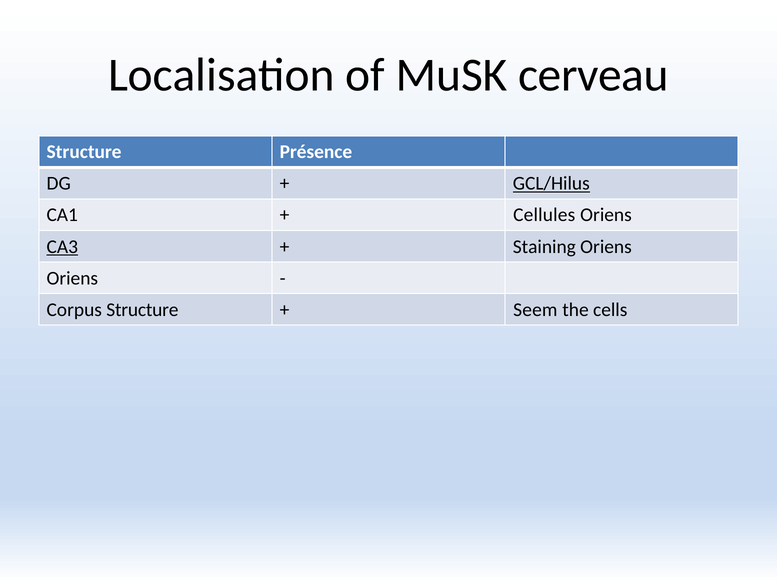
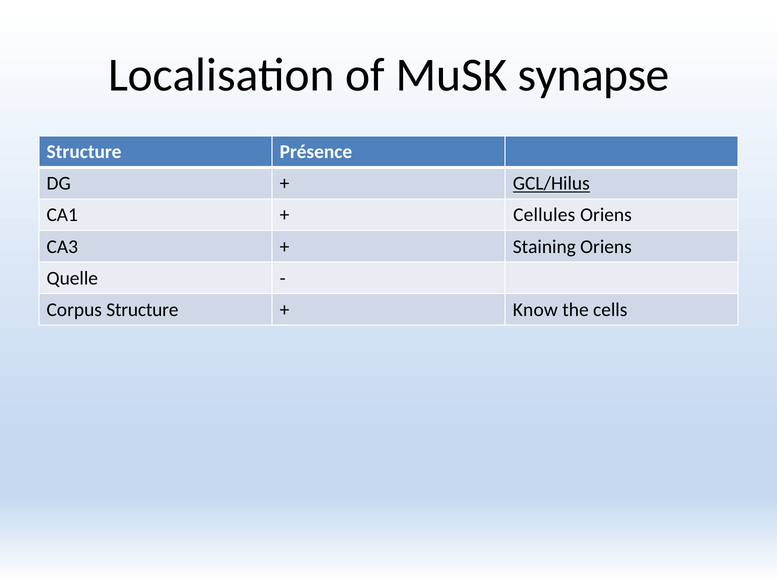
cerveau: cerveau -> synapse (594, 75)
CA3 underline: present -> none (62, 246)
Oriens: Oriens -> Quelle (72, 278)
Seem: Seem -> Know (535, 309)
